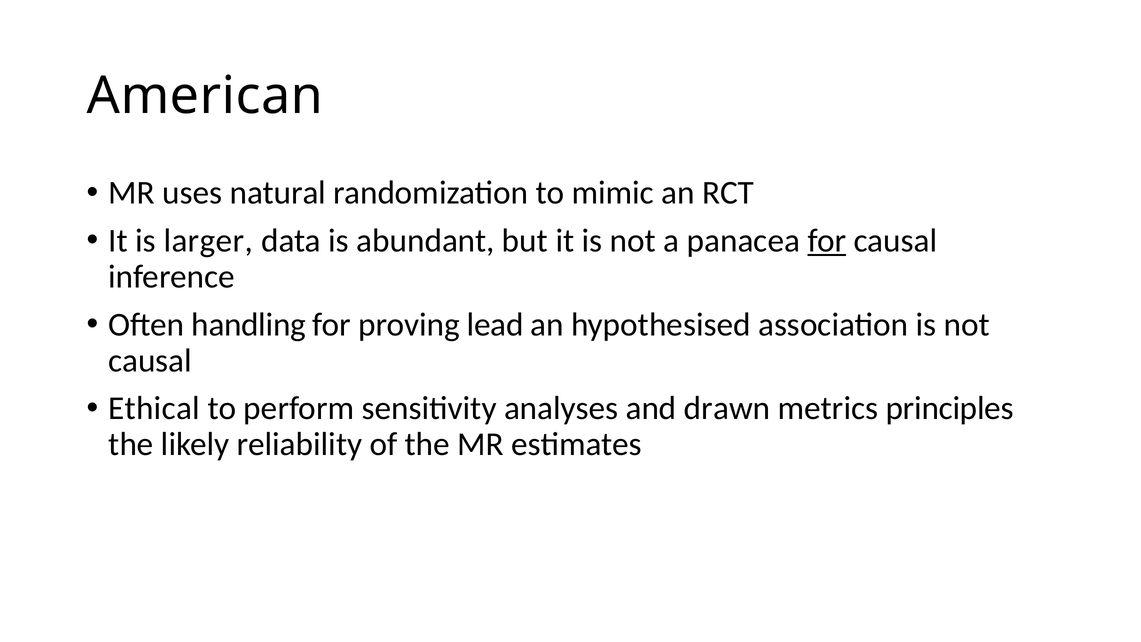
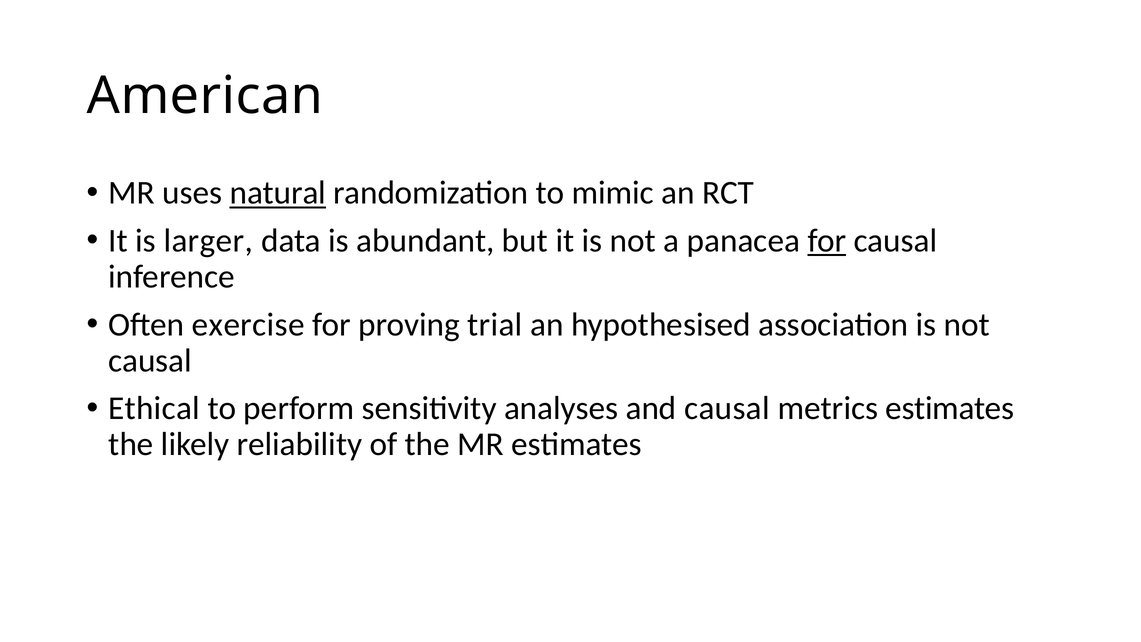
natural underline: none -> present (278, 193)
handling: handling -> exercise (248, 325)
lead: lead -> trial (495, 325)
and drawn: drawn -> causal (727, 408)
metrics principles: principles -> estimates (950, 408)
